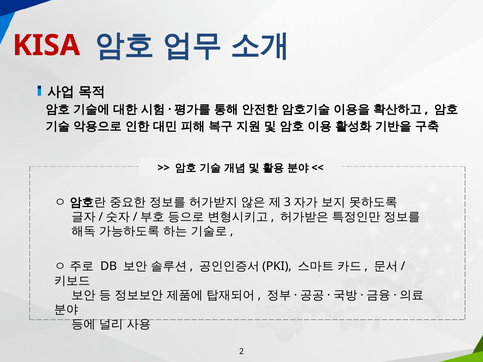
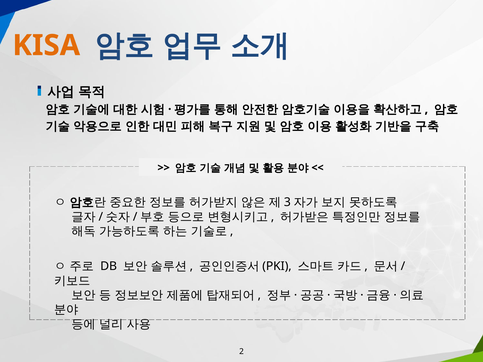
KISA colour: red -> orange (46, 45)
